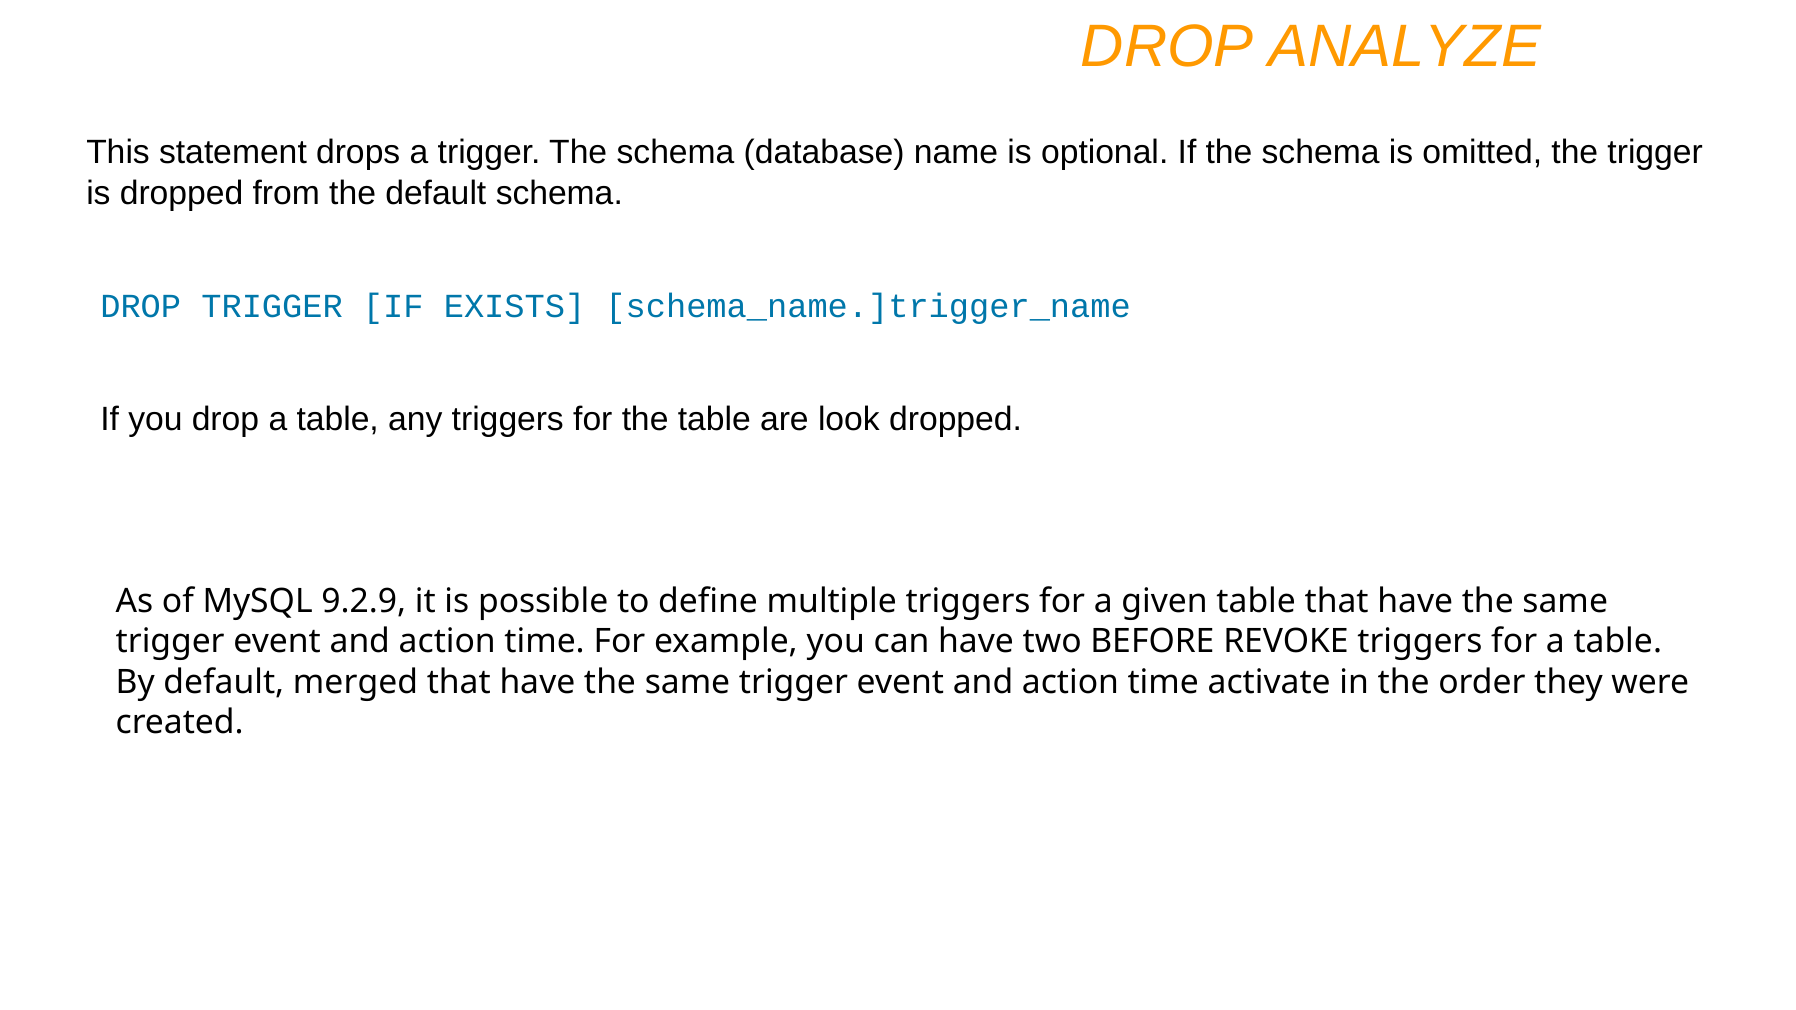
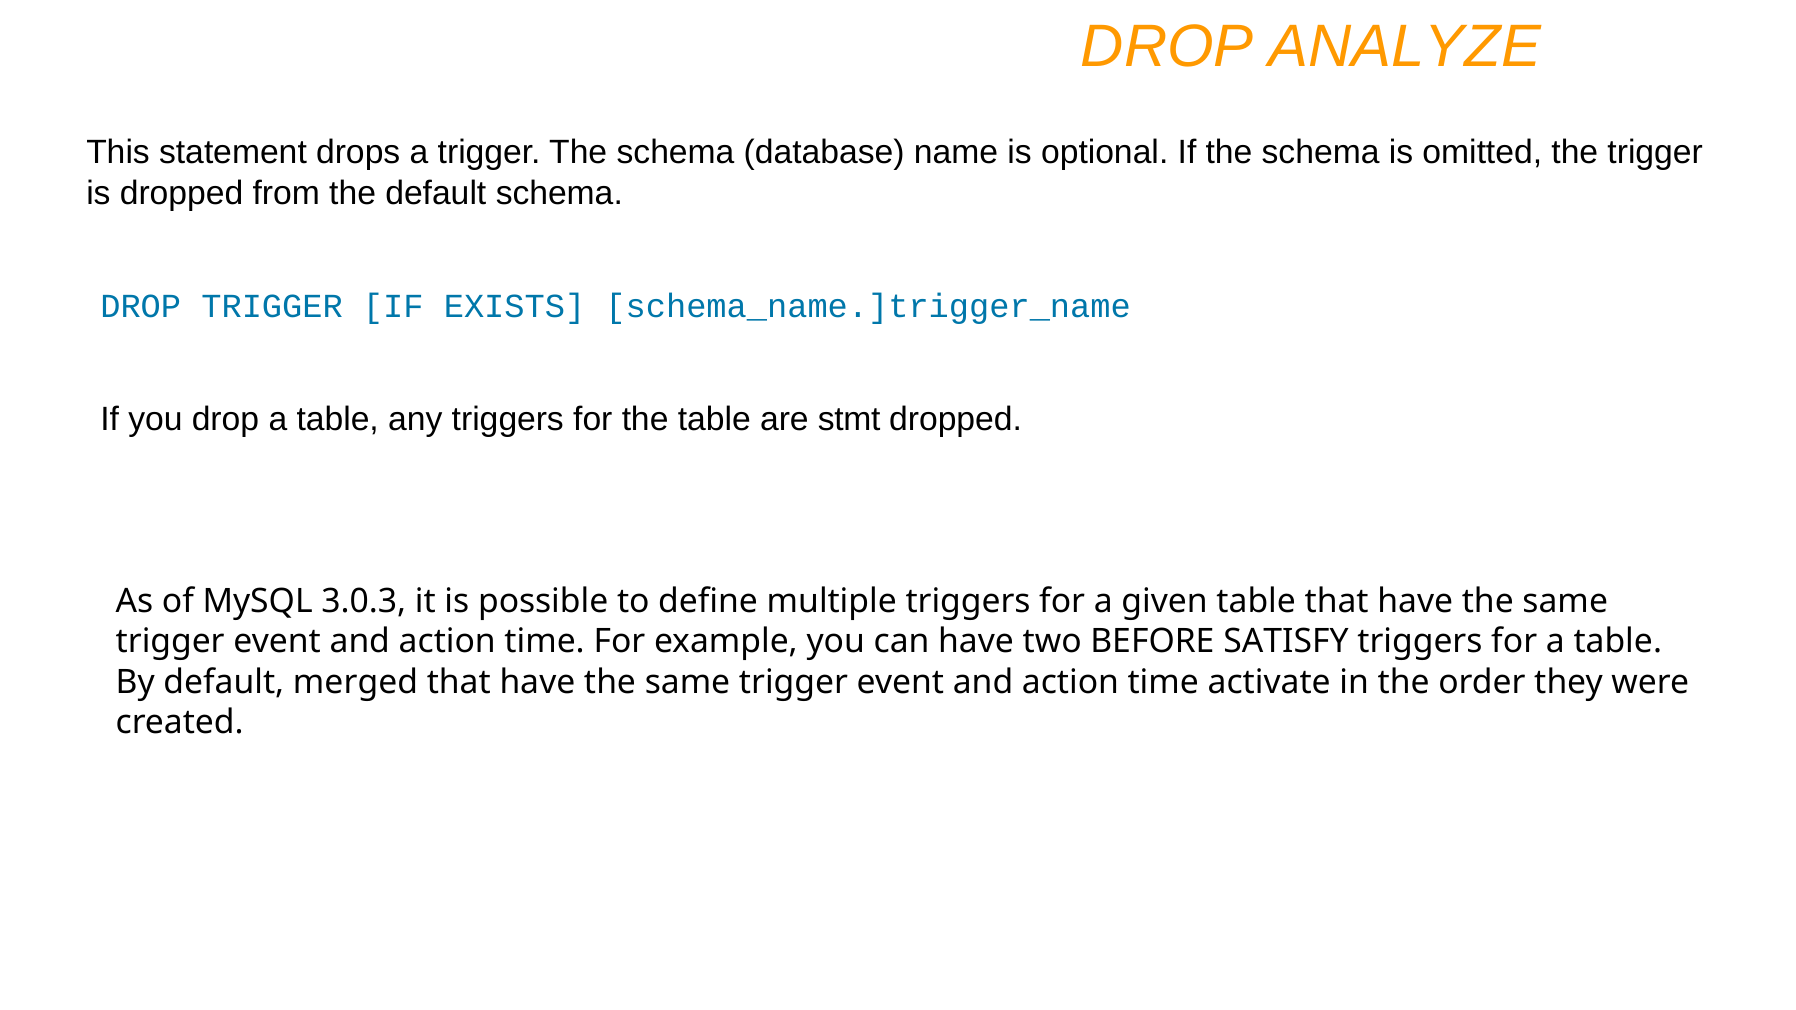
look: look -> stmt (849, 419)
9.2.9: 9.2.9 -> 3.0.3 (364, 602)
REVOKE: REVOKE -> SATISFY (1286, 642)
